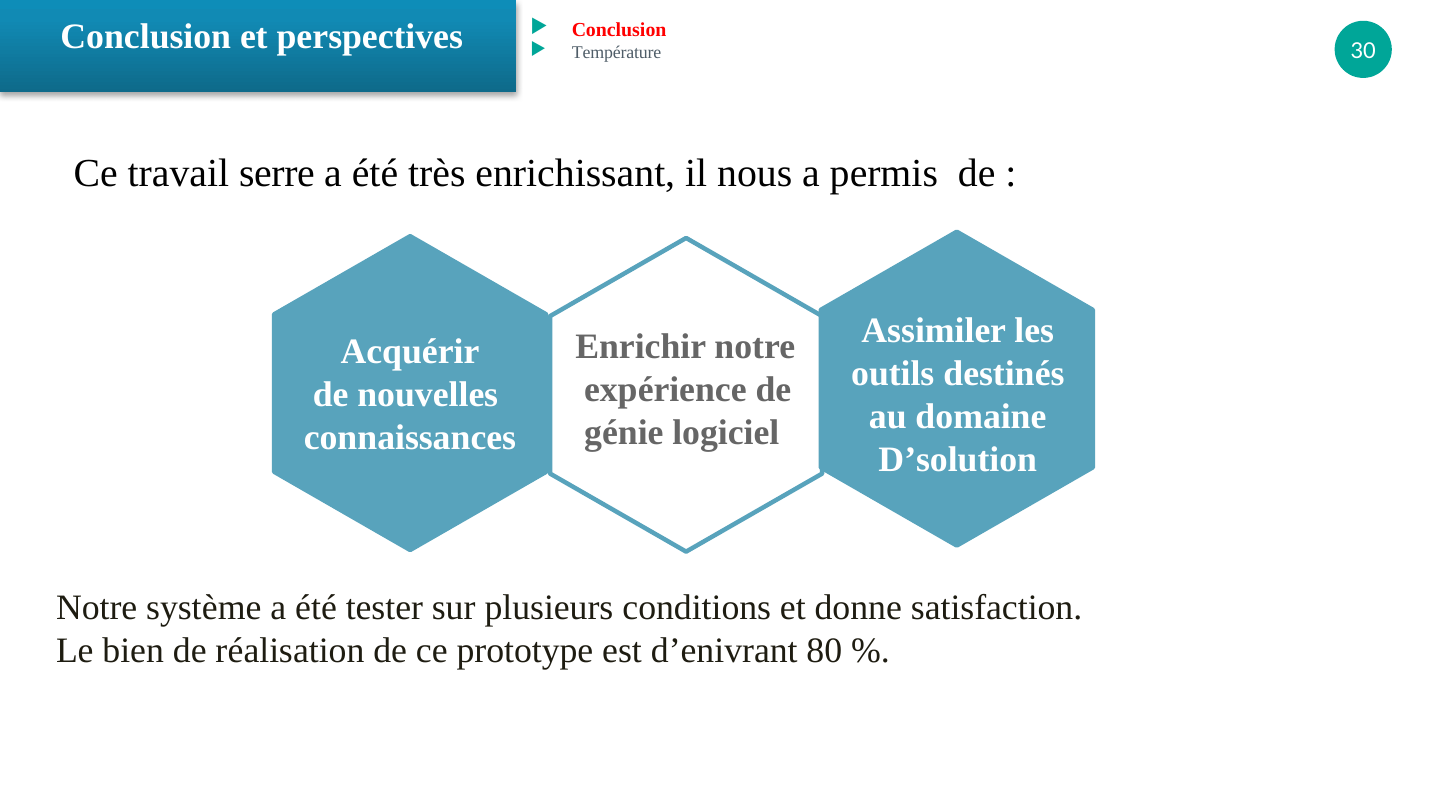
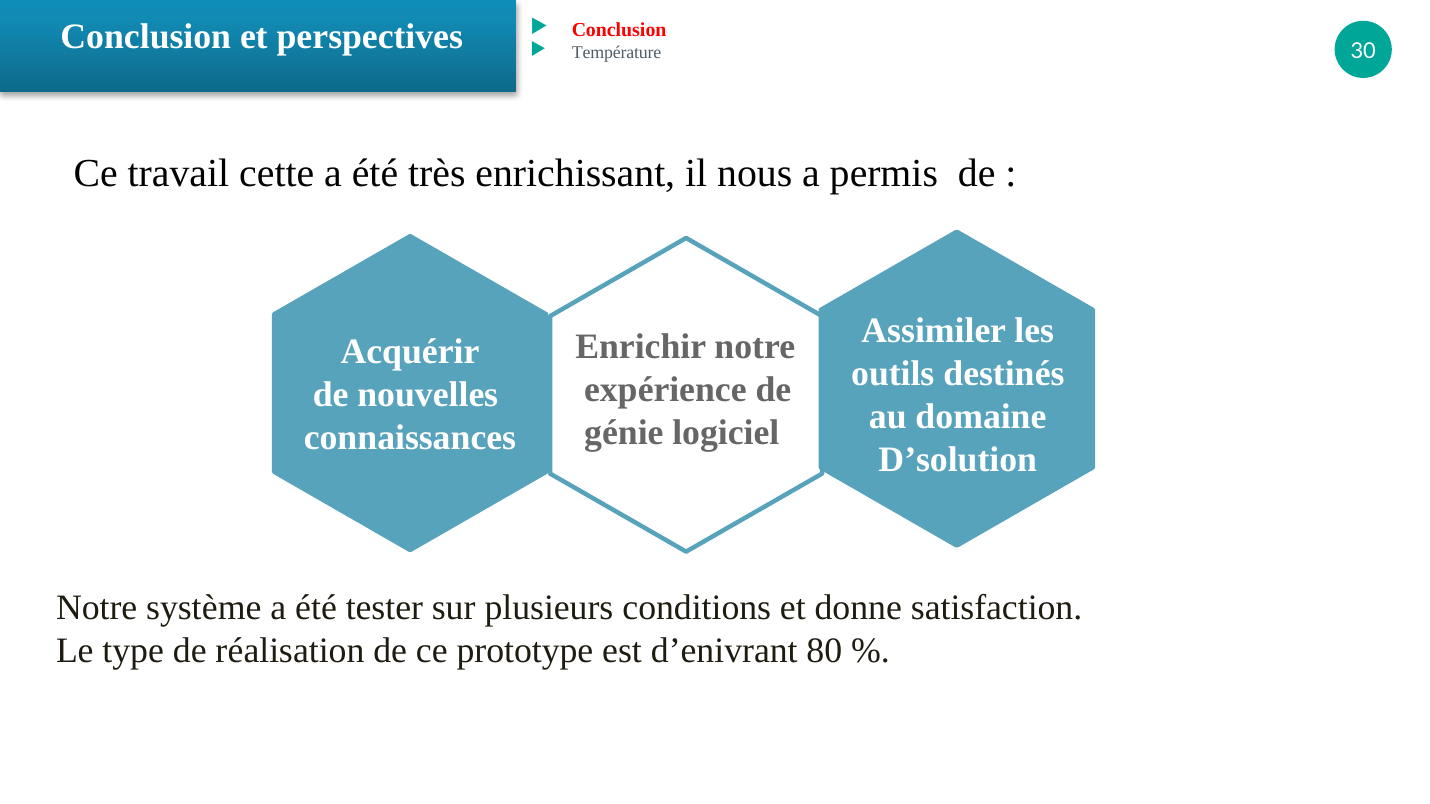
serre: serre -> cette (277, 174)
bien: bien -> type (133, 651)
